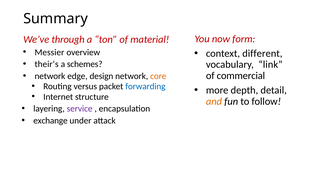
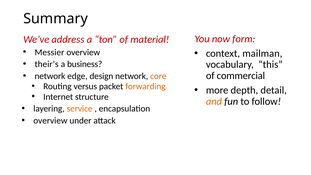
through: through -> address (68, 39)
different: different -> mailman (262, 53)
schemes: schemes -> business (85, 64)
link: link -> this (271, 65)
forwarding colour: blue -> orange (145, 86)
service colour: purple -> orange (80, 109)
exchange: exchange -> overview (50, 121)
